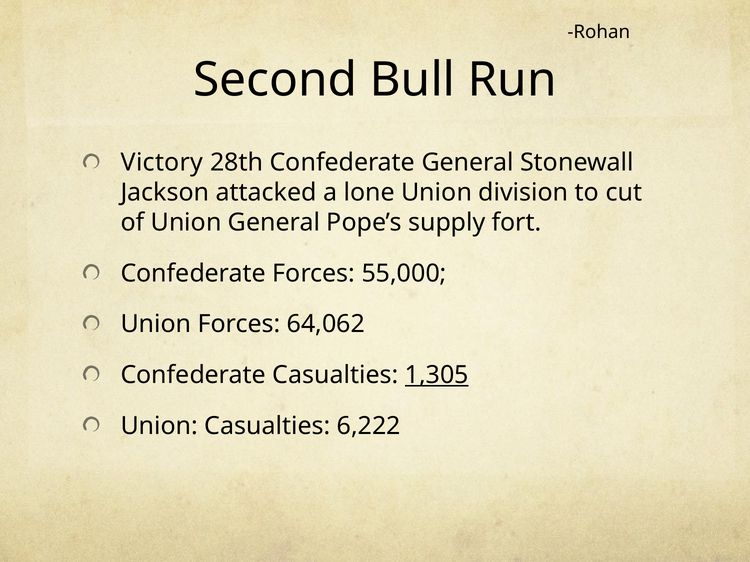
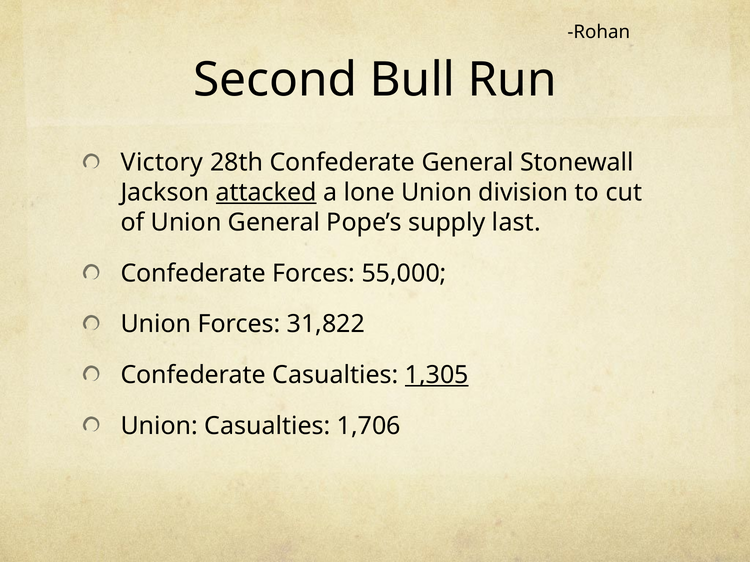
attacked underline: none -> present (266, 193)
fort: fort -> last (516, 223)
64,062: 64,062 -> 31,822 (326, 325)
6,222: 6,222 -> 1,706 (369, 426)
